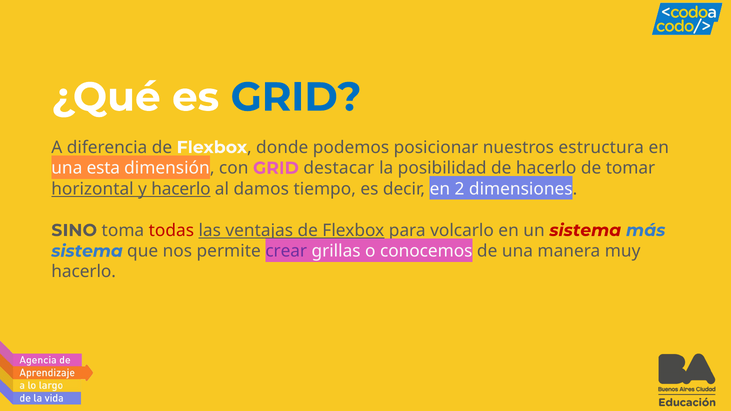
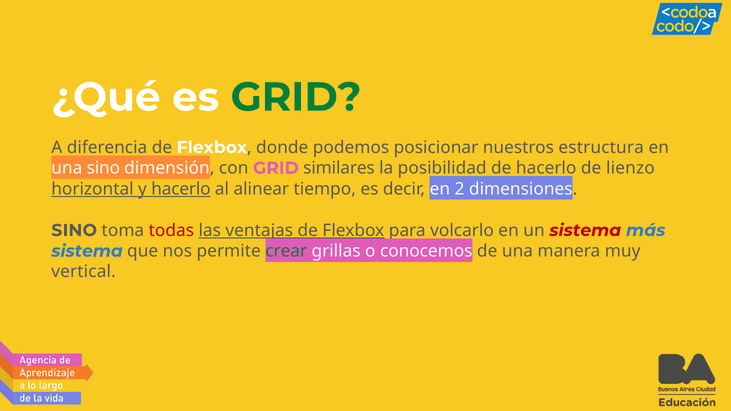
GRID colour: blue -> green (296, 97)
una esta: esta -> sino (103, 168)
destacar: destacar -> similares (339, 168)
tomar: tomar -> lienzo (630, 168)
damos: damos -> alinear (261, 189)
crear colour: purple -> green (286, 251)
hacerlo: hacerlo -> vertical (84, 272)
